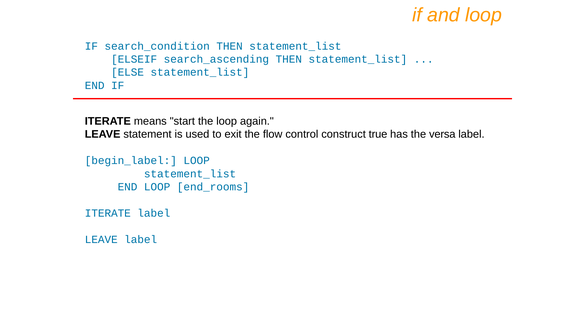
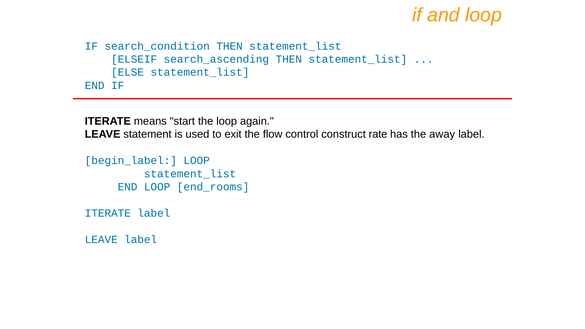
true: true -> rate (378, 134)
versa: versa -> away (442, 134)
